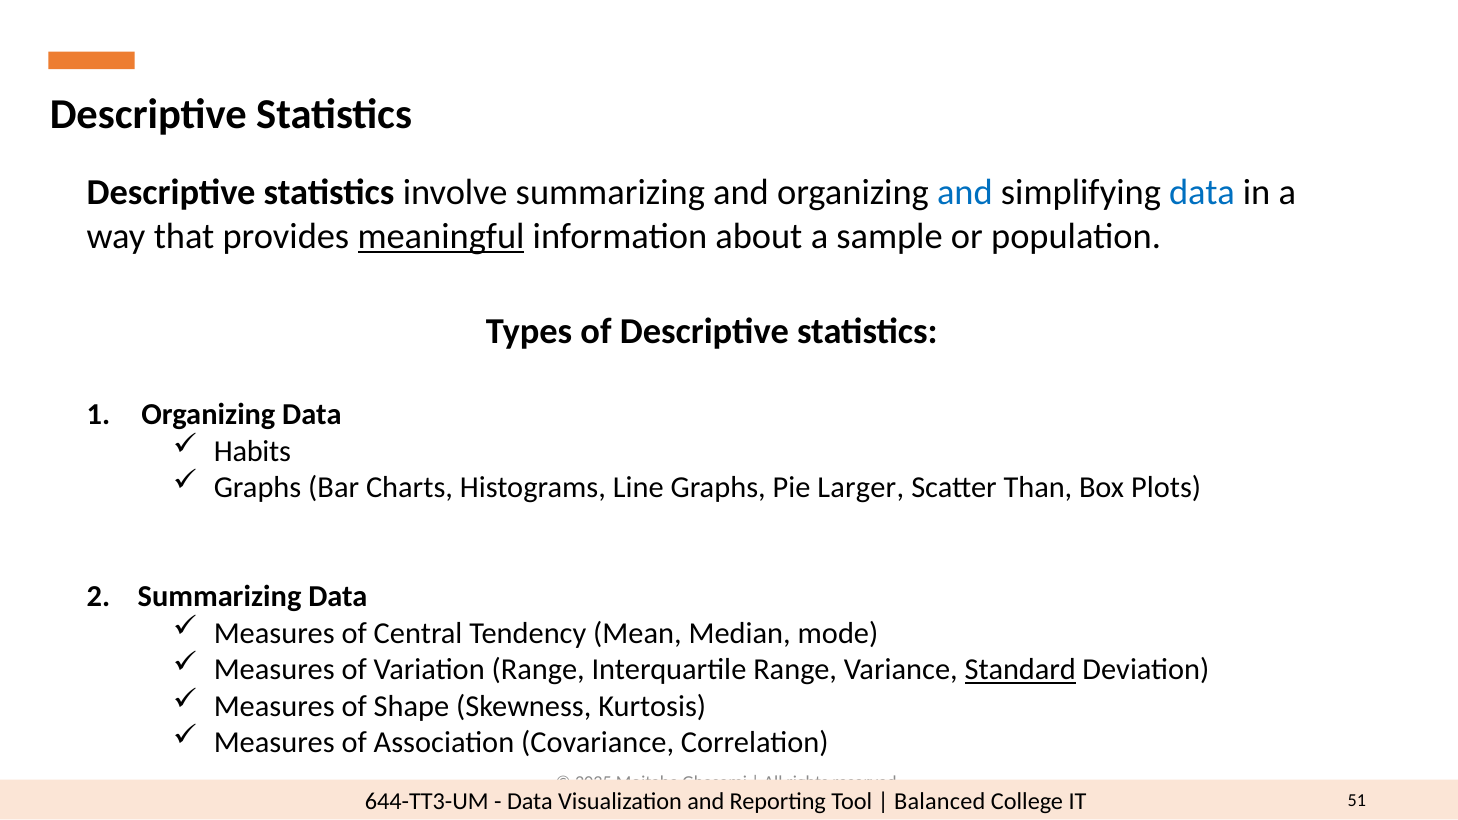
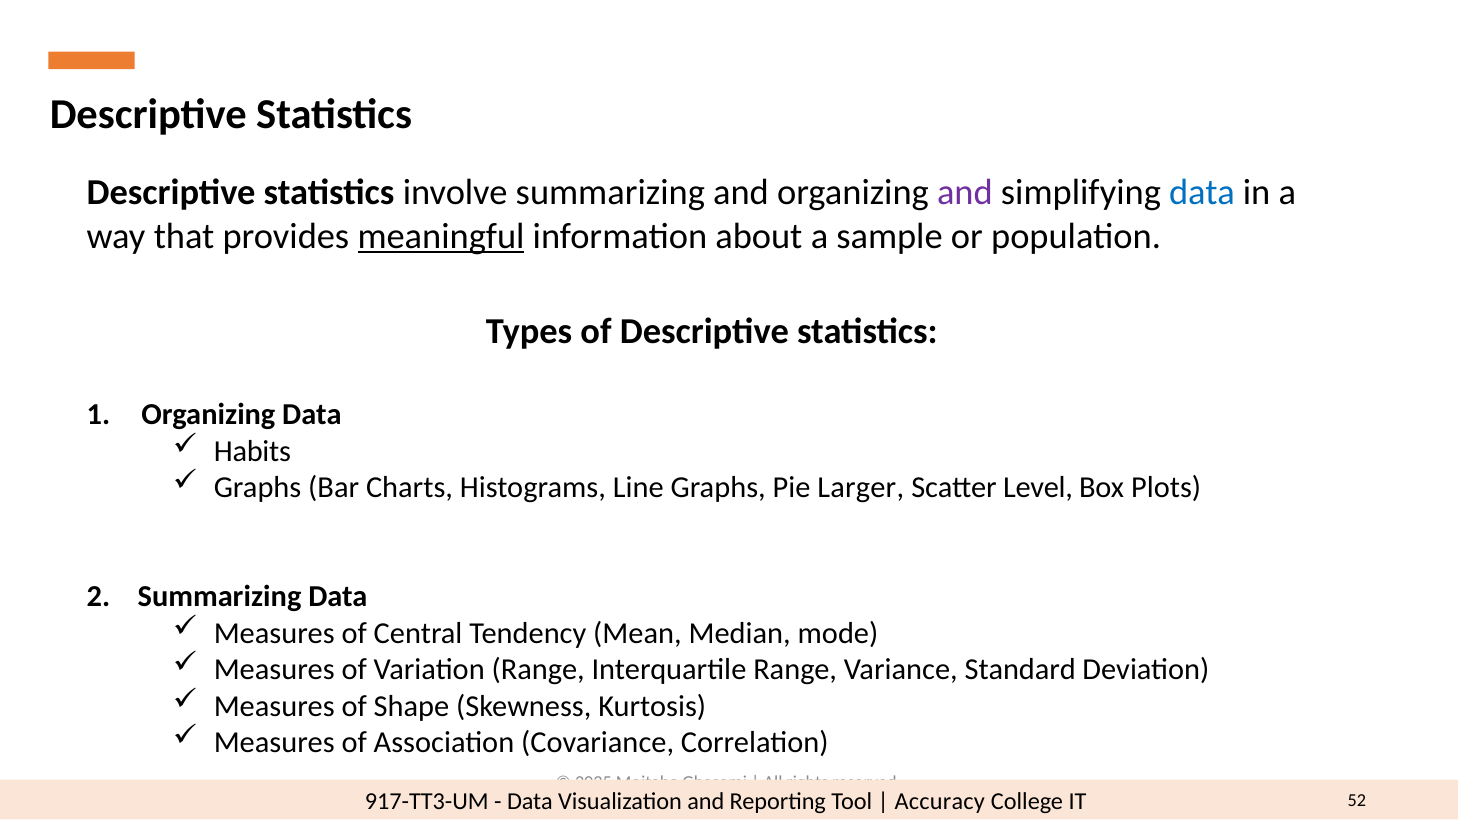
and colour: blue -> purple (965, 193)
Than: Than -> Level (1038, 488)
Standard underline: present -> none (1020, 670)
644-TT3-UM: 644-TT3-UM -> 917-TT3-UM (427, 801)
Balanced: Balanced -> Accuracy (940, 801)
51: 51 -> 52 (1357, 801)
